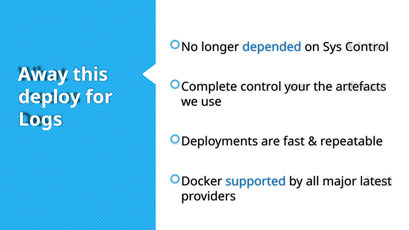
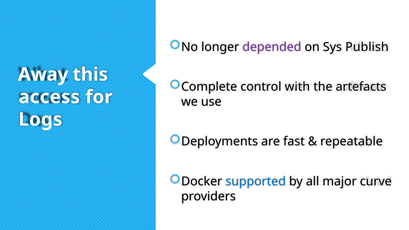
depended colour: blue -> purple (272, 47)
Sys Control: Control -> Publish (367, 47)
your: your -> with (297, 87)
deploy: deploy -> access (49, 97)
latest: latest -> curve (376, 182)
